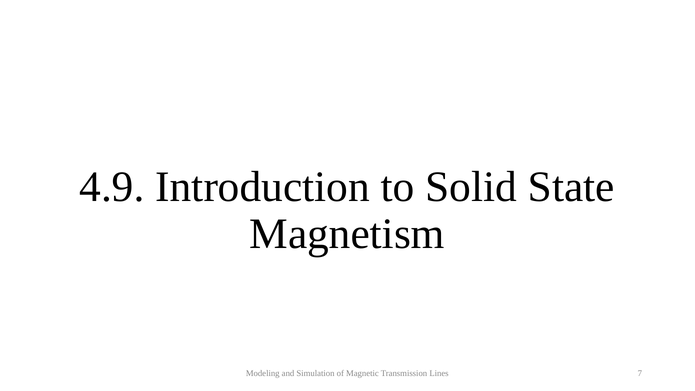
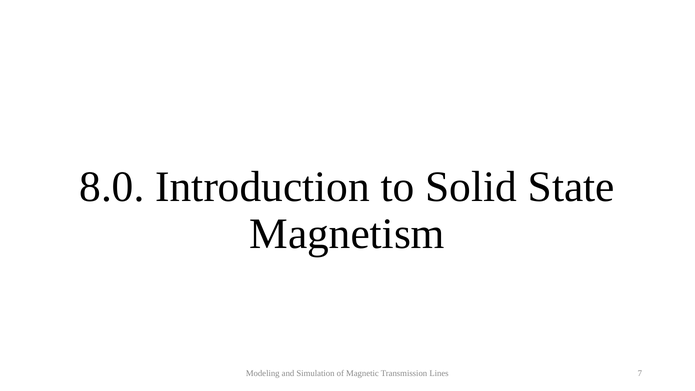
4.9: 4.9 -> 8.0 (112, 187)
